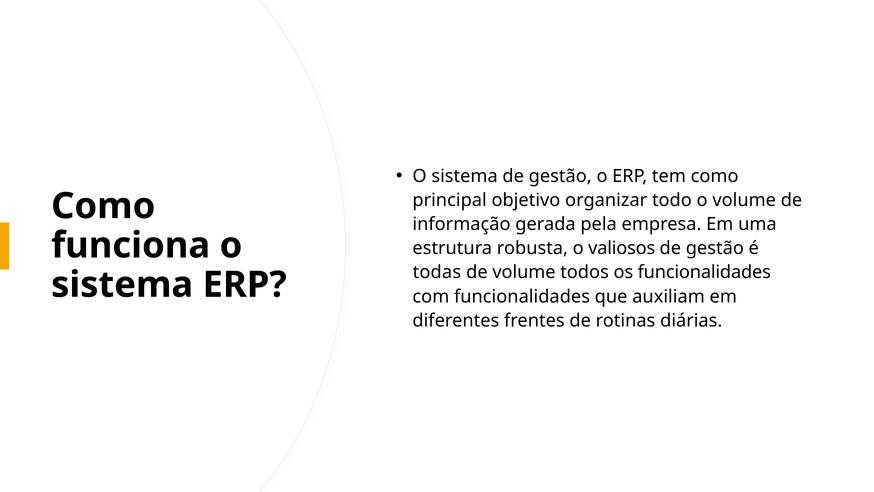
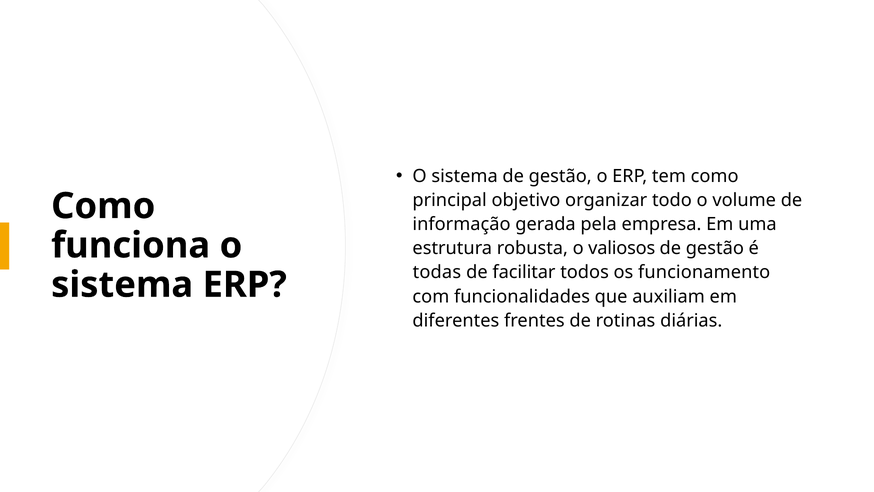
de volume: volume -> facilitar (524, 272)
os funcionalidades: funcionalidades -> funcionamento (704, 272)
